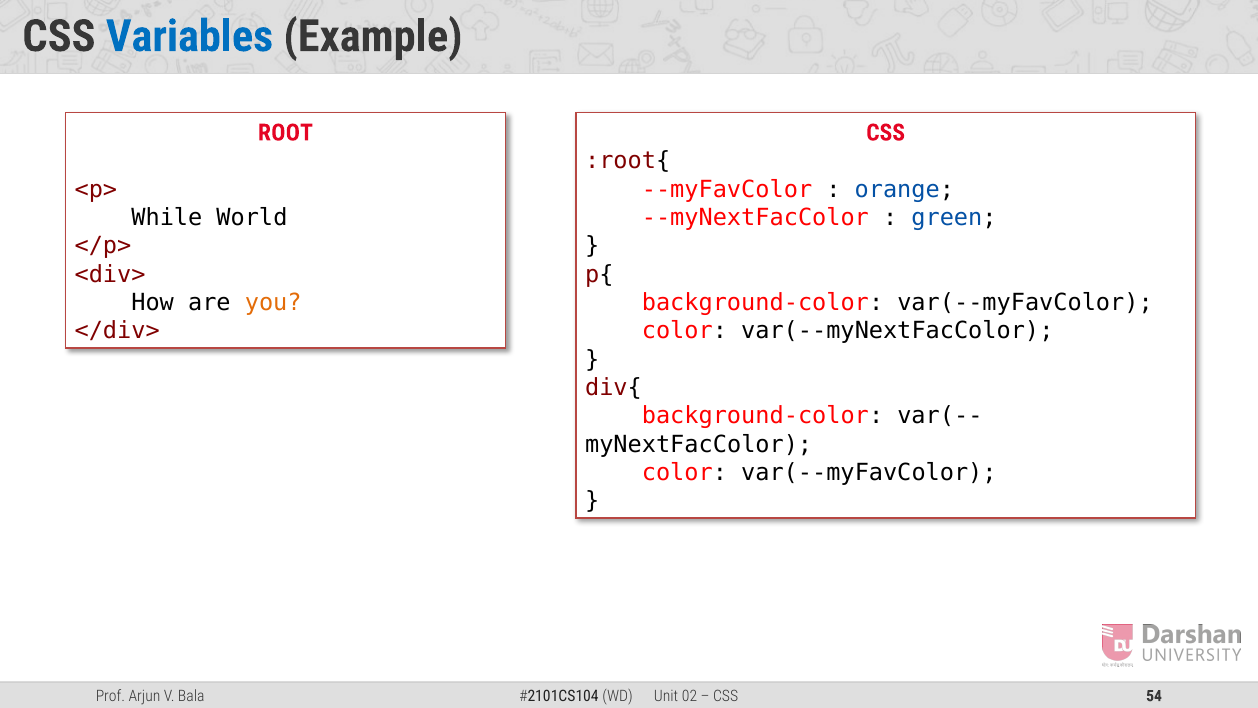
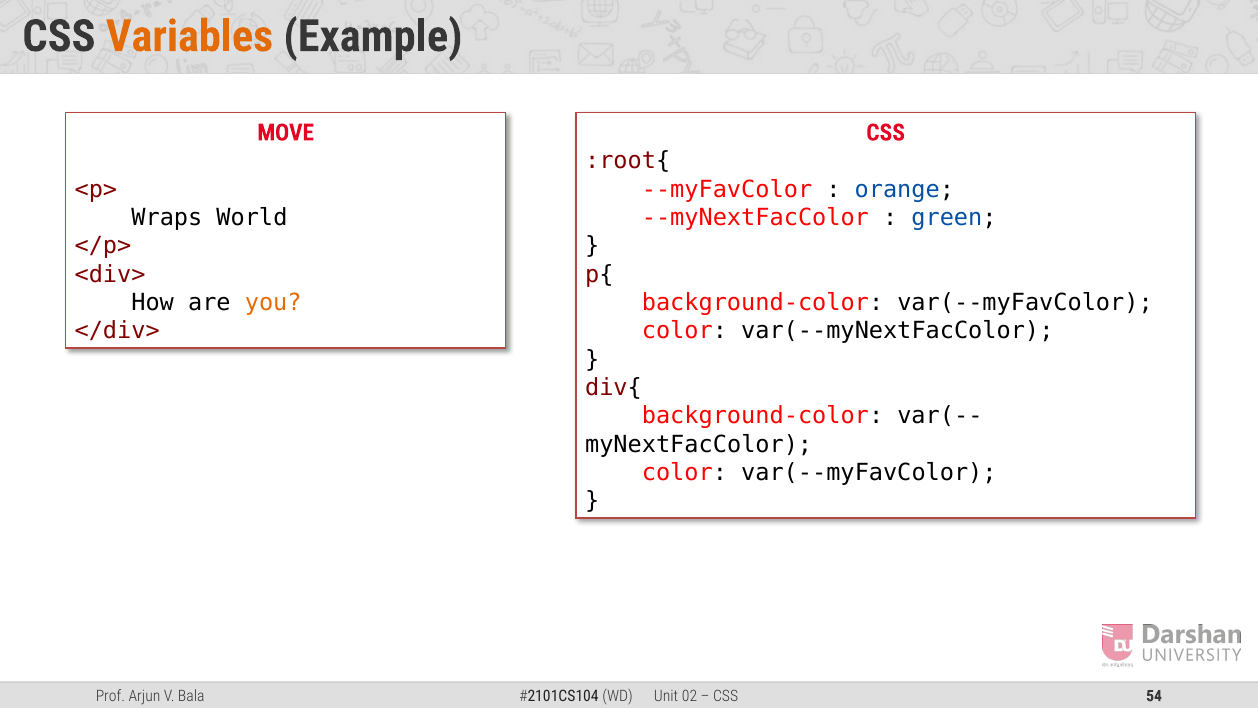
Variables colour: blue -> orange (190, 36)
ROOT: ROOT -> MOVE (286, 133)
While: While -> Wraps (167, 218)
